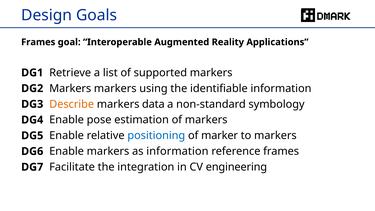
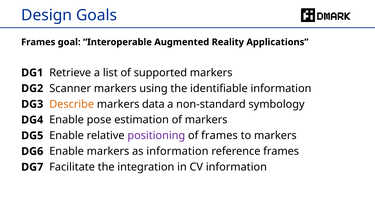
DG2 Markers: Markers -> Scanner (70, 88)
positioning colour: blue -> purple (156, 136)
of marker: marker -> frames (219, 136)
CV engineering: engineering -> information (236, 167)
